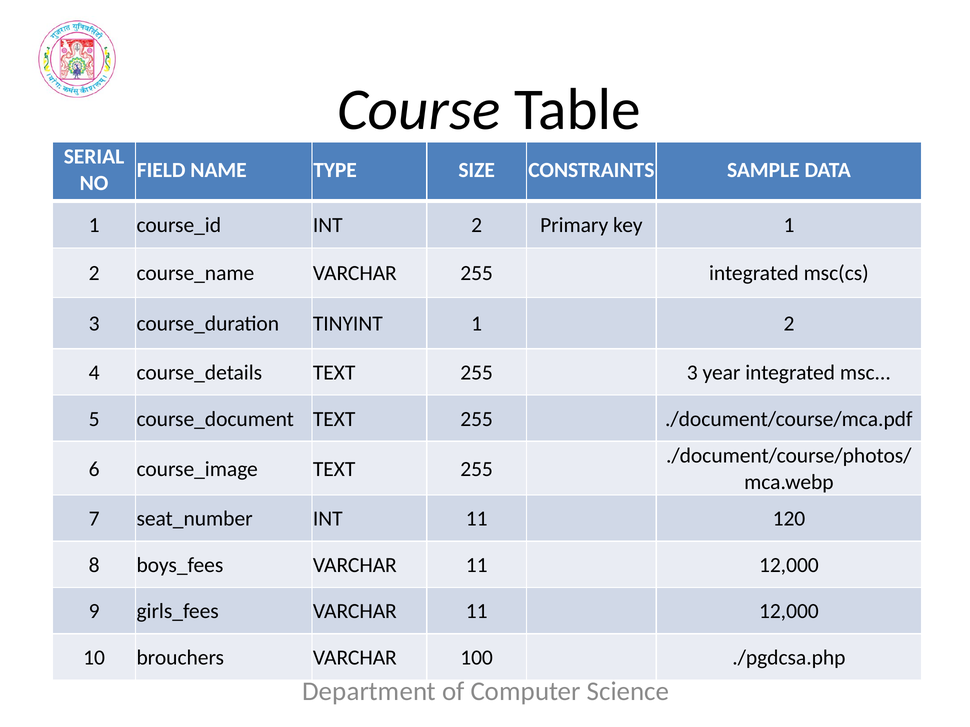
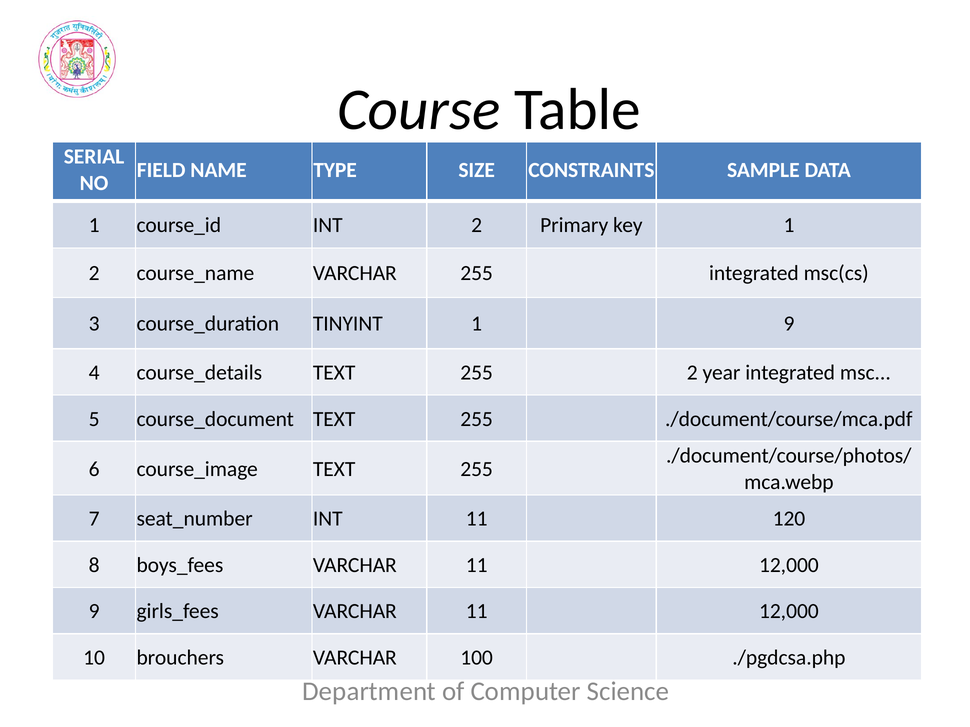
TINYINT 1 2: 2 -> 9 (789, 324)
255 3: 3 -> 2 (692, 373)
